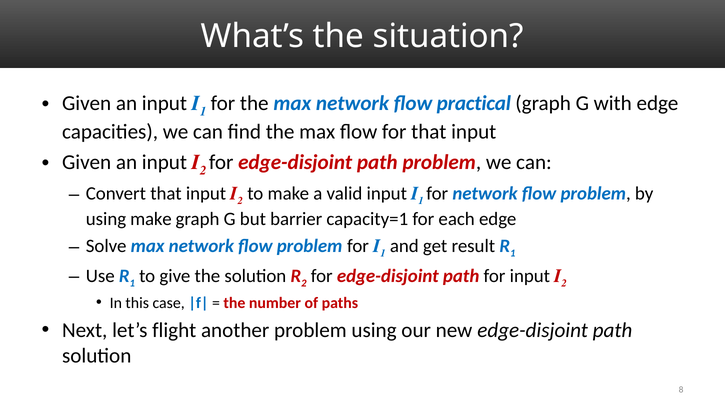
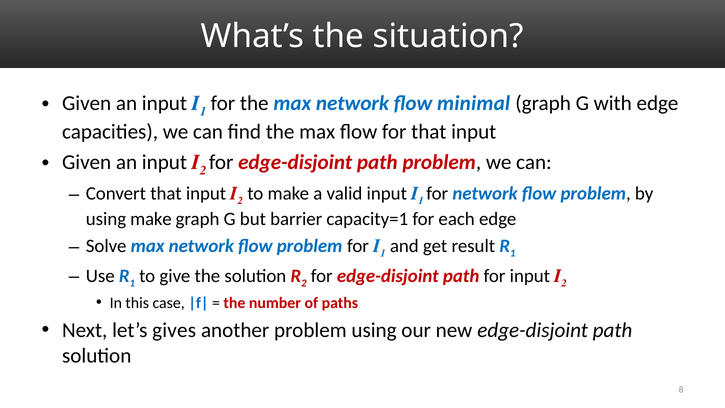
practical: practical -> minimal (474, 103)
flight: flight -> gives (174, 330)
